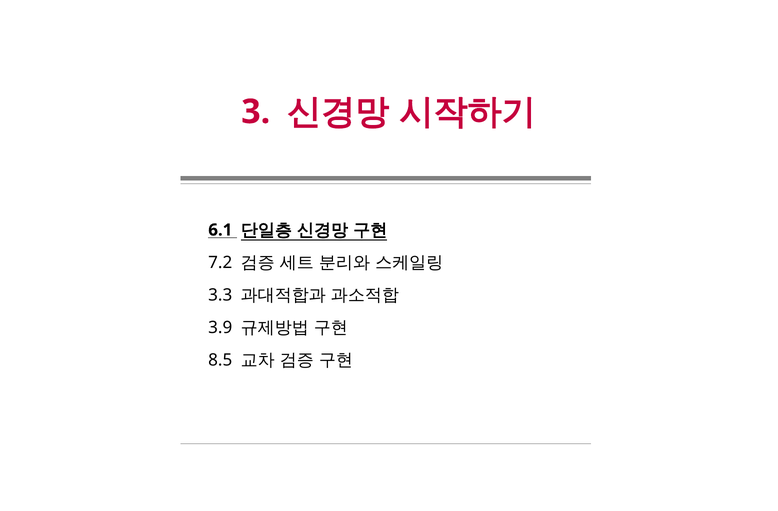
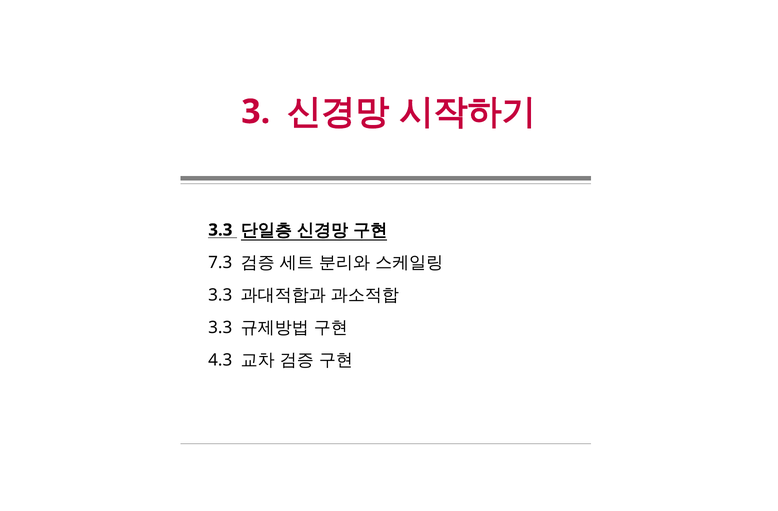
6.1: 6.1 -> 3.3 (220, 230)
7.2: 7.2 -> 7.3 (220, 263)
3.9: 3.9 -> 3.3 (220, 328)
8.5: 8.5 -> 4.3 (220, 360)
